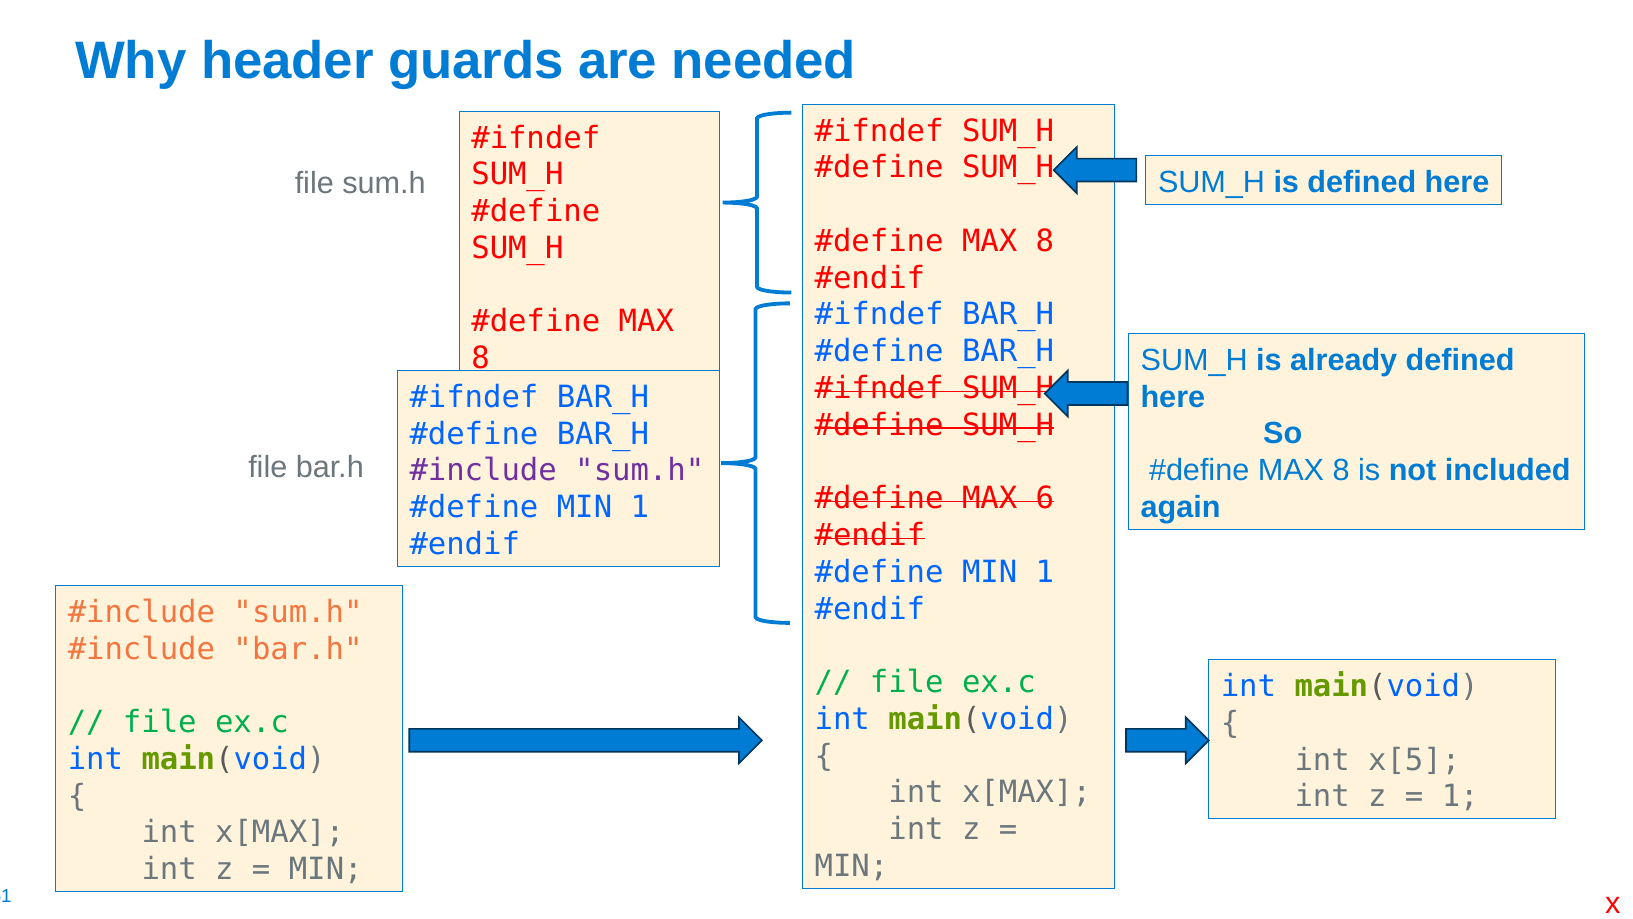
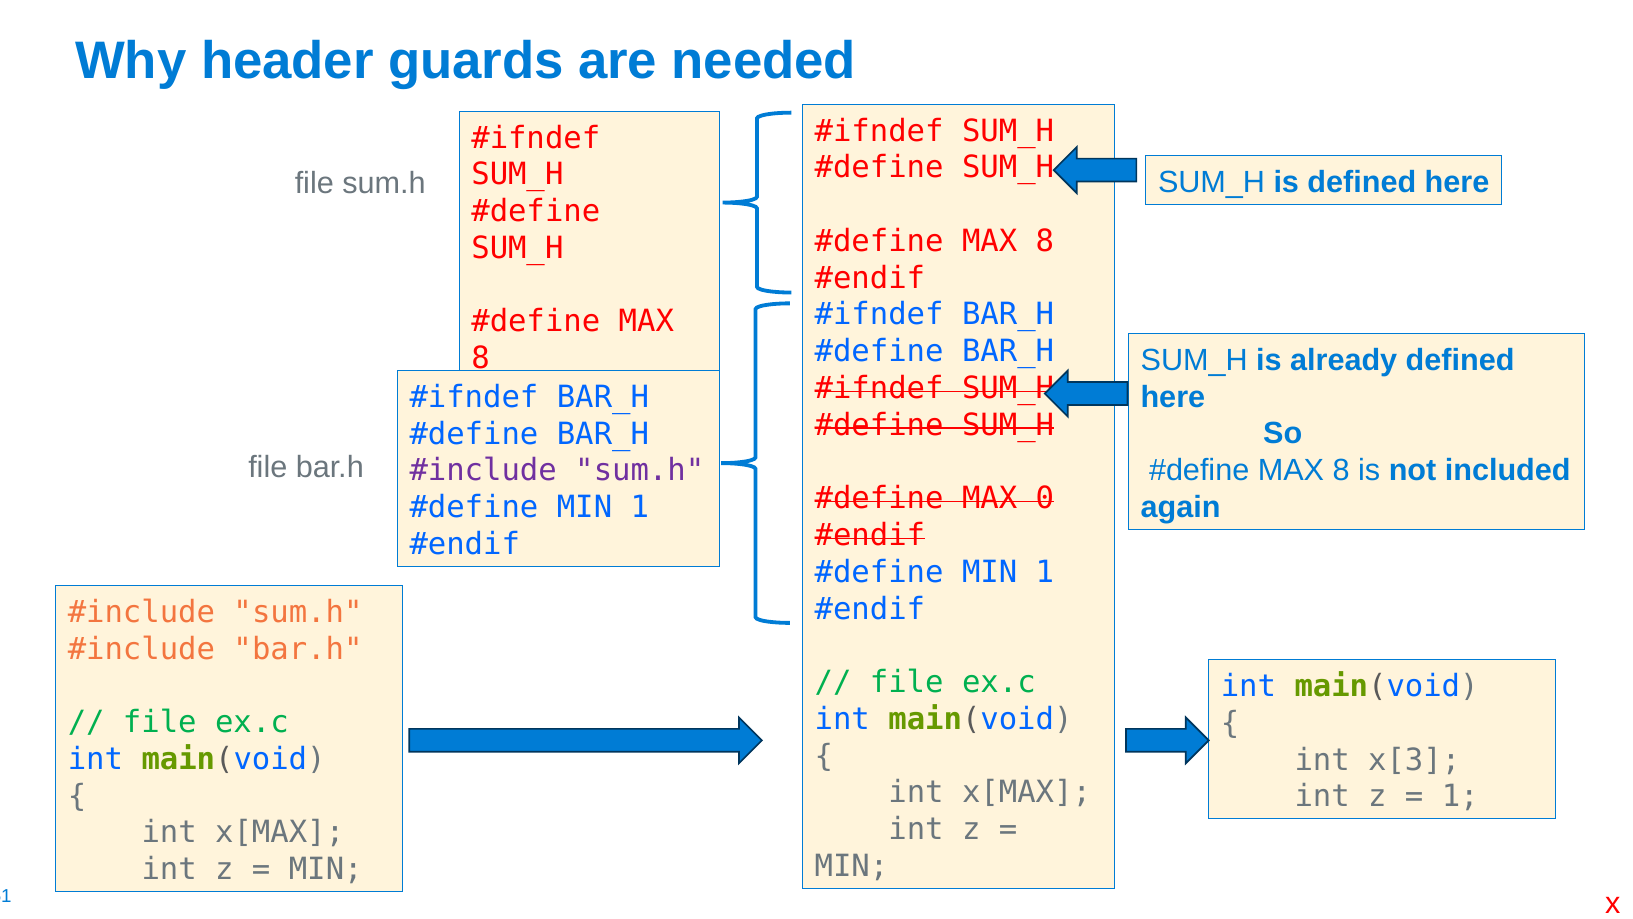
6: 6 -> 0 (1045, 498)
x[5: x[5 -> x[3 (1414, 760)
